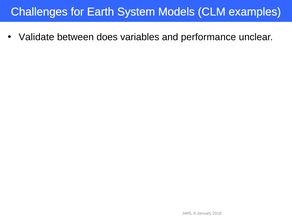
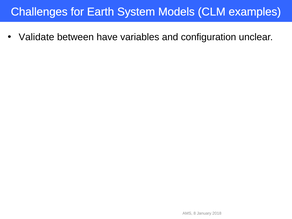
does: does -> have (107, 37)
performance: performance -> configuration (209, 37)
